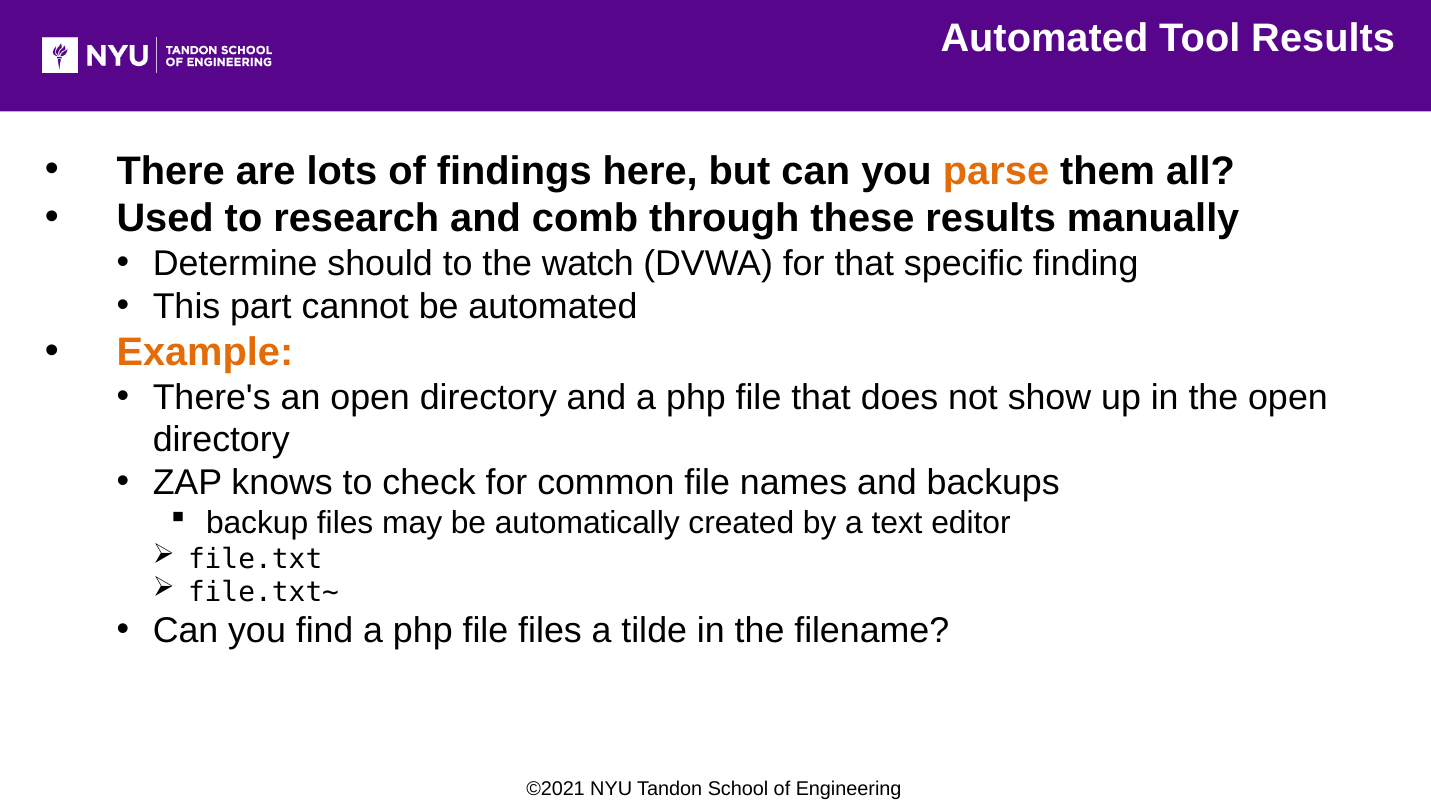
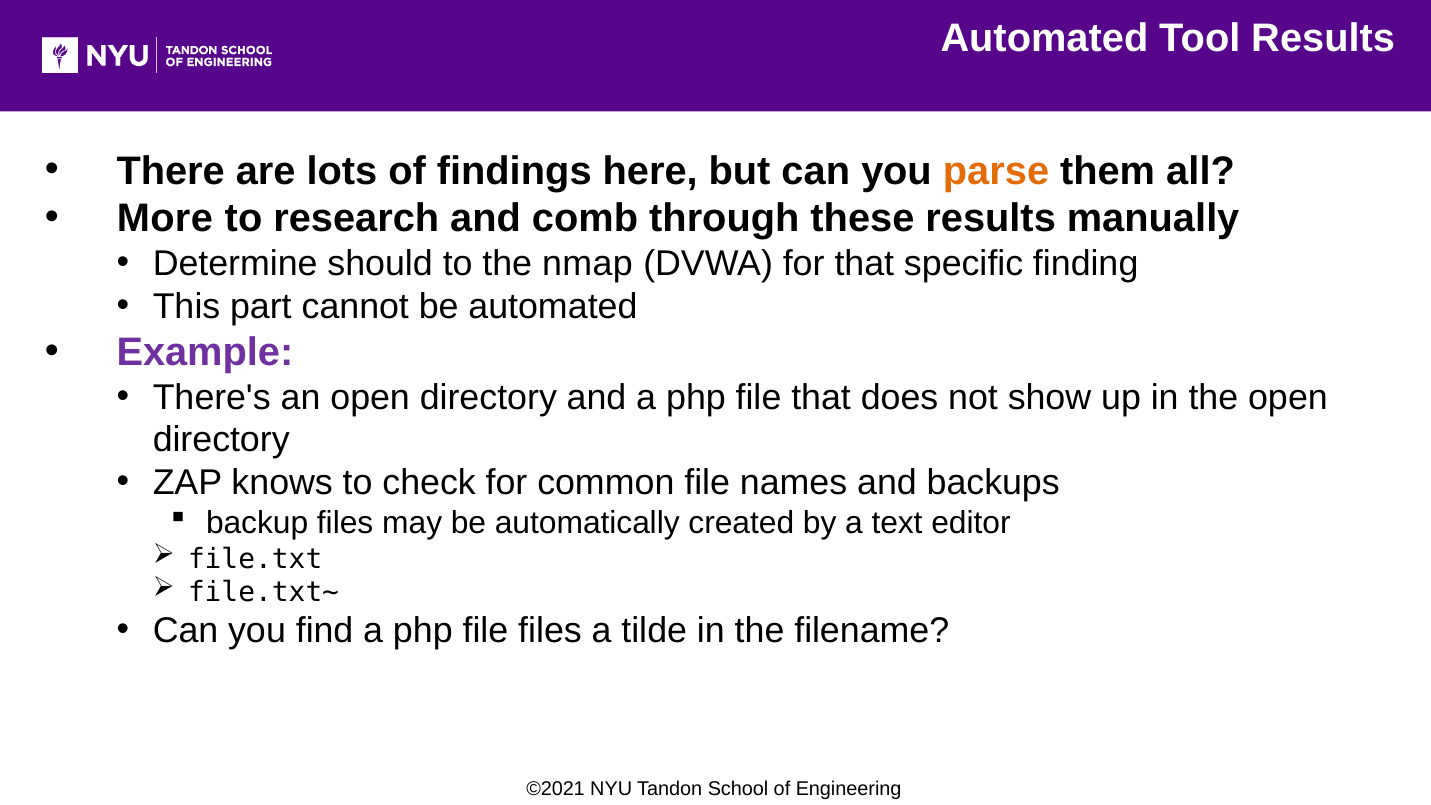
Used: Used -> More (165, 219)
watch: watch -> nmap (587, 264)
Example colour: orange -> purple (205, 352)
